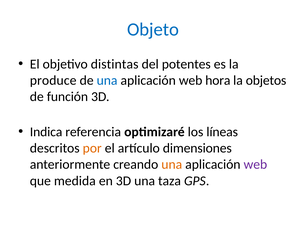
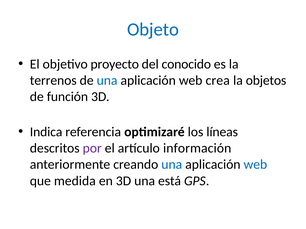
distintas: distintas -> proyecto (115, 64)
potentes: potentes -> conocido (186, 64)
produce: produce -> terrenos (53, 81)
hora: hora -> crea (218, 81)
por colour: orange -> purple (92, 149)
dimensiones: dimensiones -> información (197, 149)
una colour: orange -> blue (172, 165)
web colour: purple -> blue (255, 165)
taza: taza -> está (170, 181)
